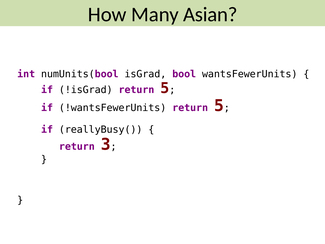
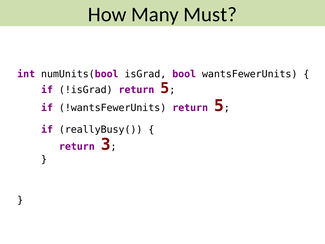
Asian: Asian -> Must (210, 14)
